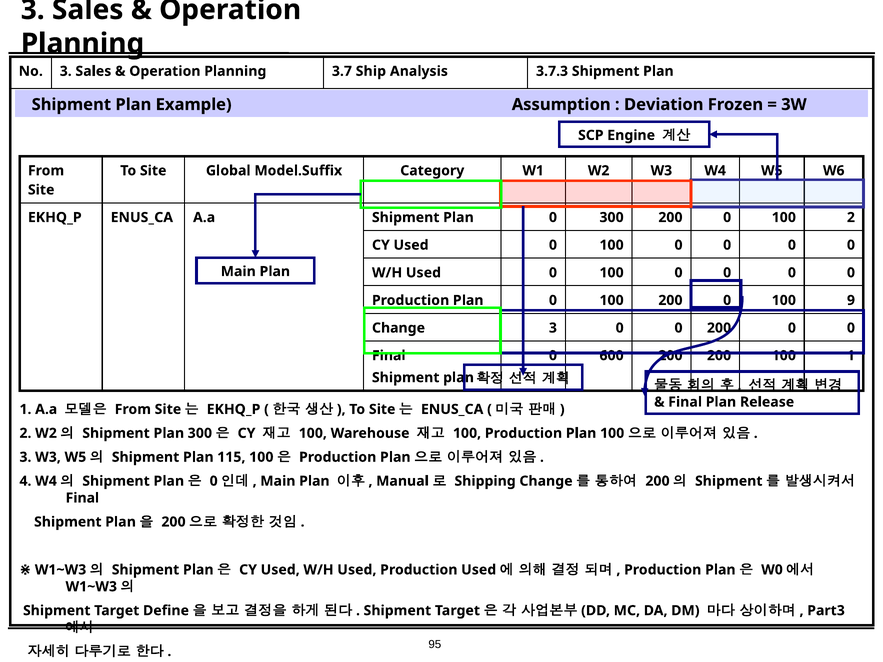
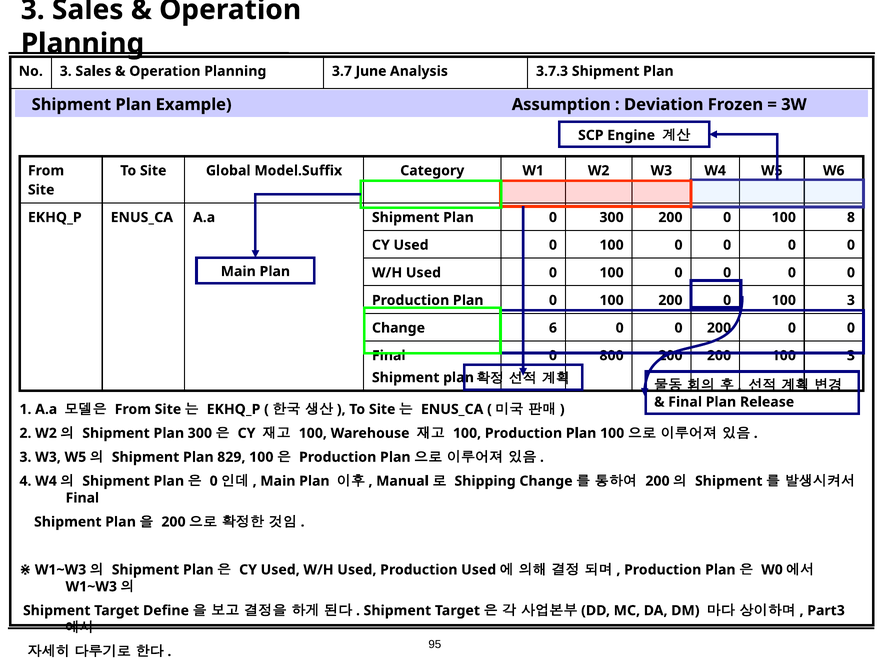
Ship: Ship -> June (371, 71)
100 2: 2 -> 8 (851, 218)
0 100 9: 9 -> 3 (851, 301)
Change 3: 3 -> 6 (553, 328)
600: 600 -> 800 (612, 356)
200 100 1: 1 -> 3 (851, 356)
115: 115 -> 829 (231, 458)
